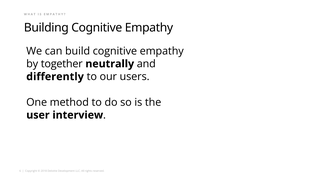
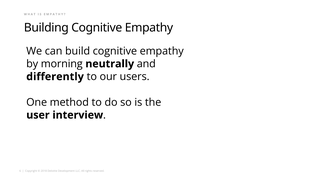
together: together -> morning (62, 64)
